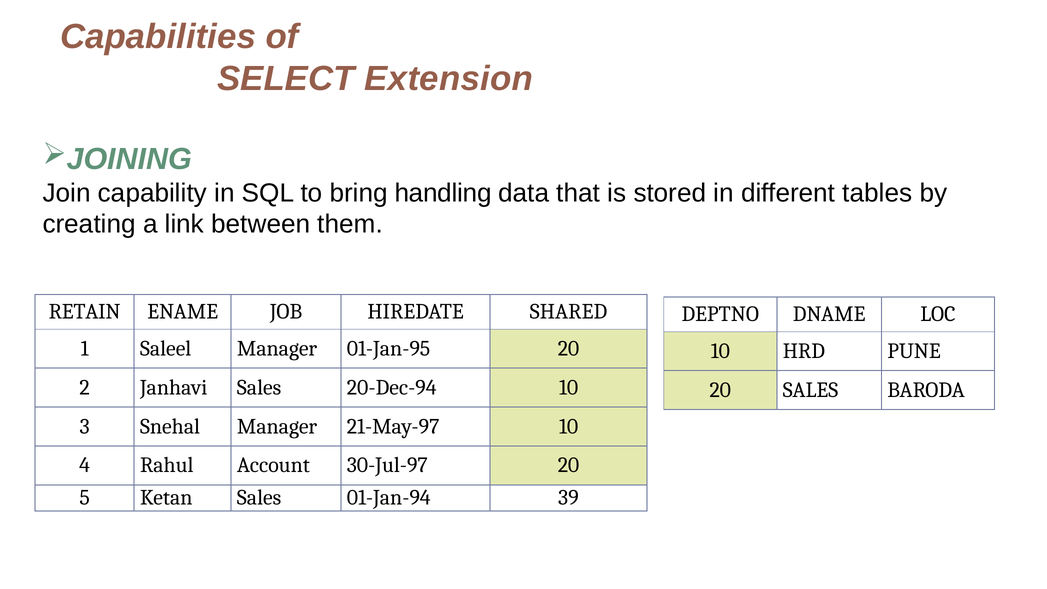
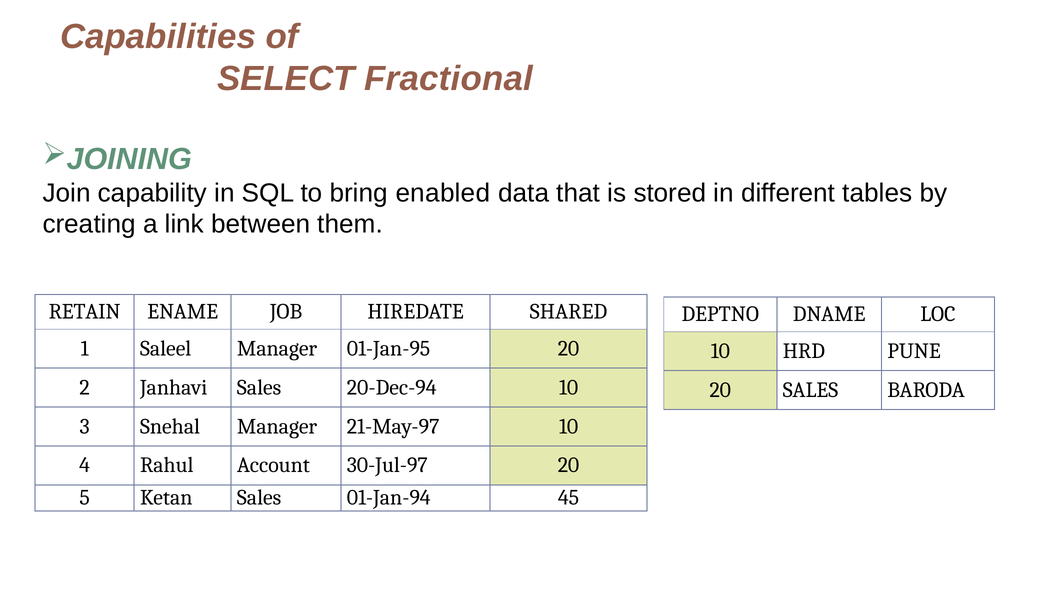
Extension: Extension -> Fractional (449, 79)
handling: handling -> enabled (443, 193)
39: 39 -> 45 (569, 498)
